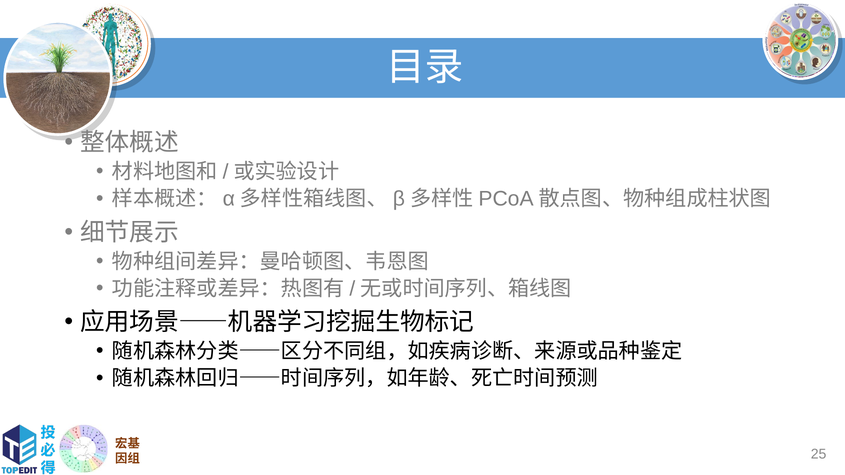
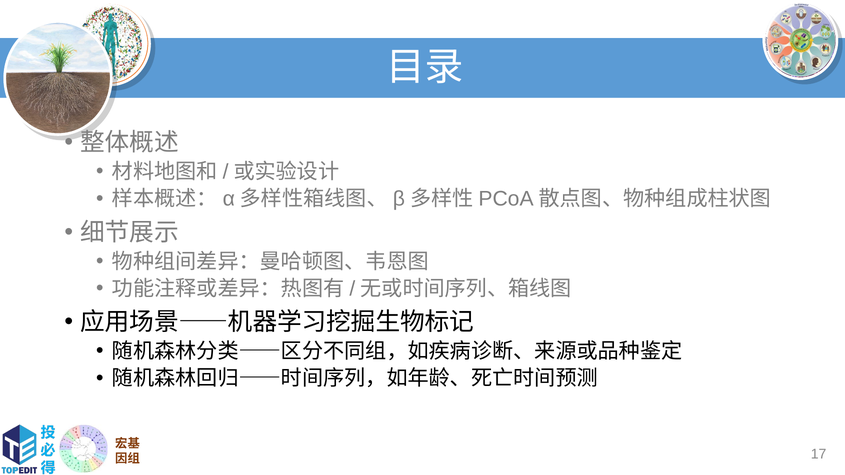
25: 25 -> 17 (819, 454)
